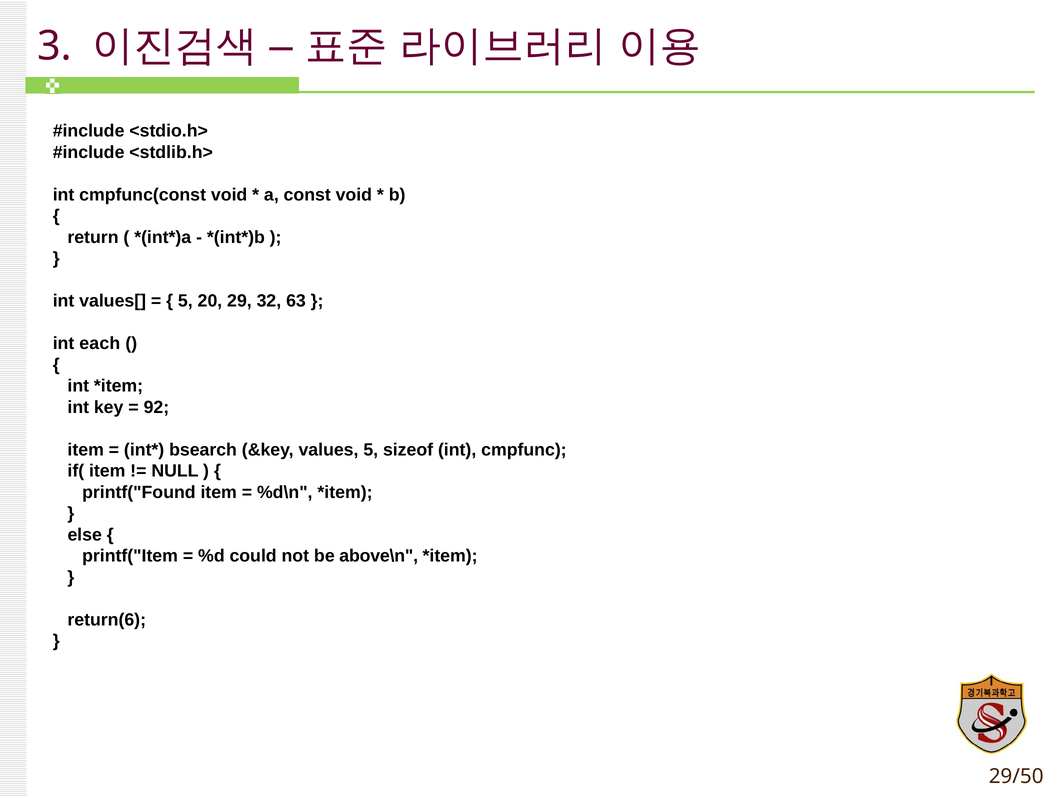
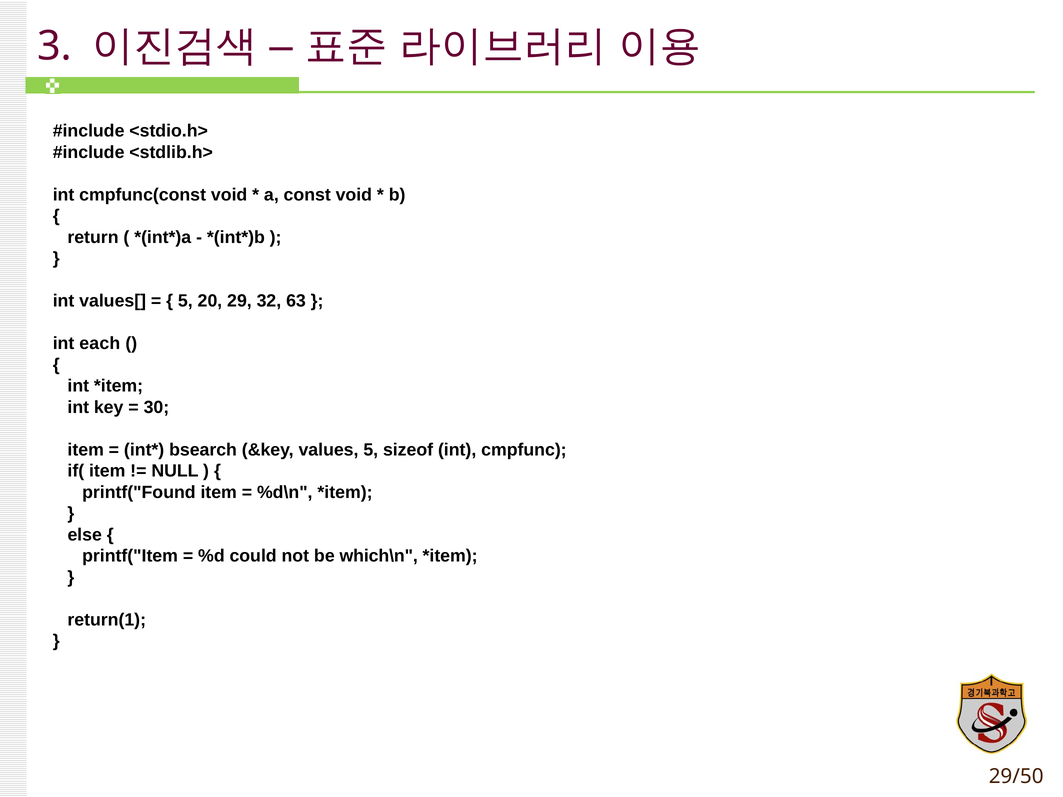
92: 92 -> 30 (156, 407)
above\n: above\n -> which\n (379, 556)
return(6: return(6 -> return(1 (107, 620)
